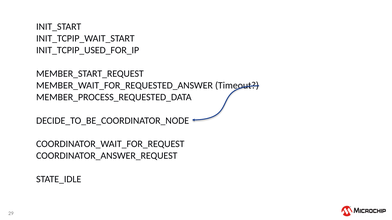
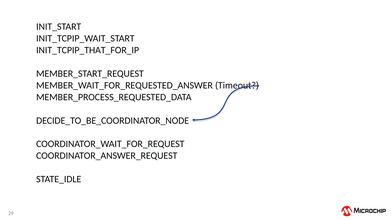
INIT_TCPIP_USED_FOR_IP: INIT_TCPIP_USED_FOR_IP -> INIT_TCPIP_THAT_FOR_IP (88, 50)
